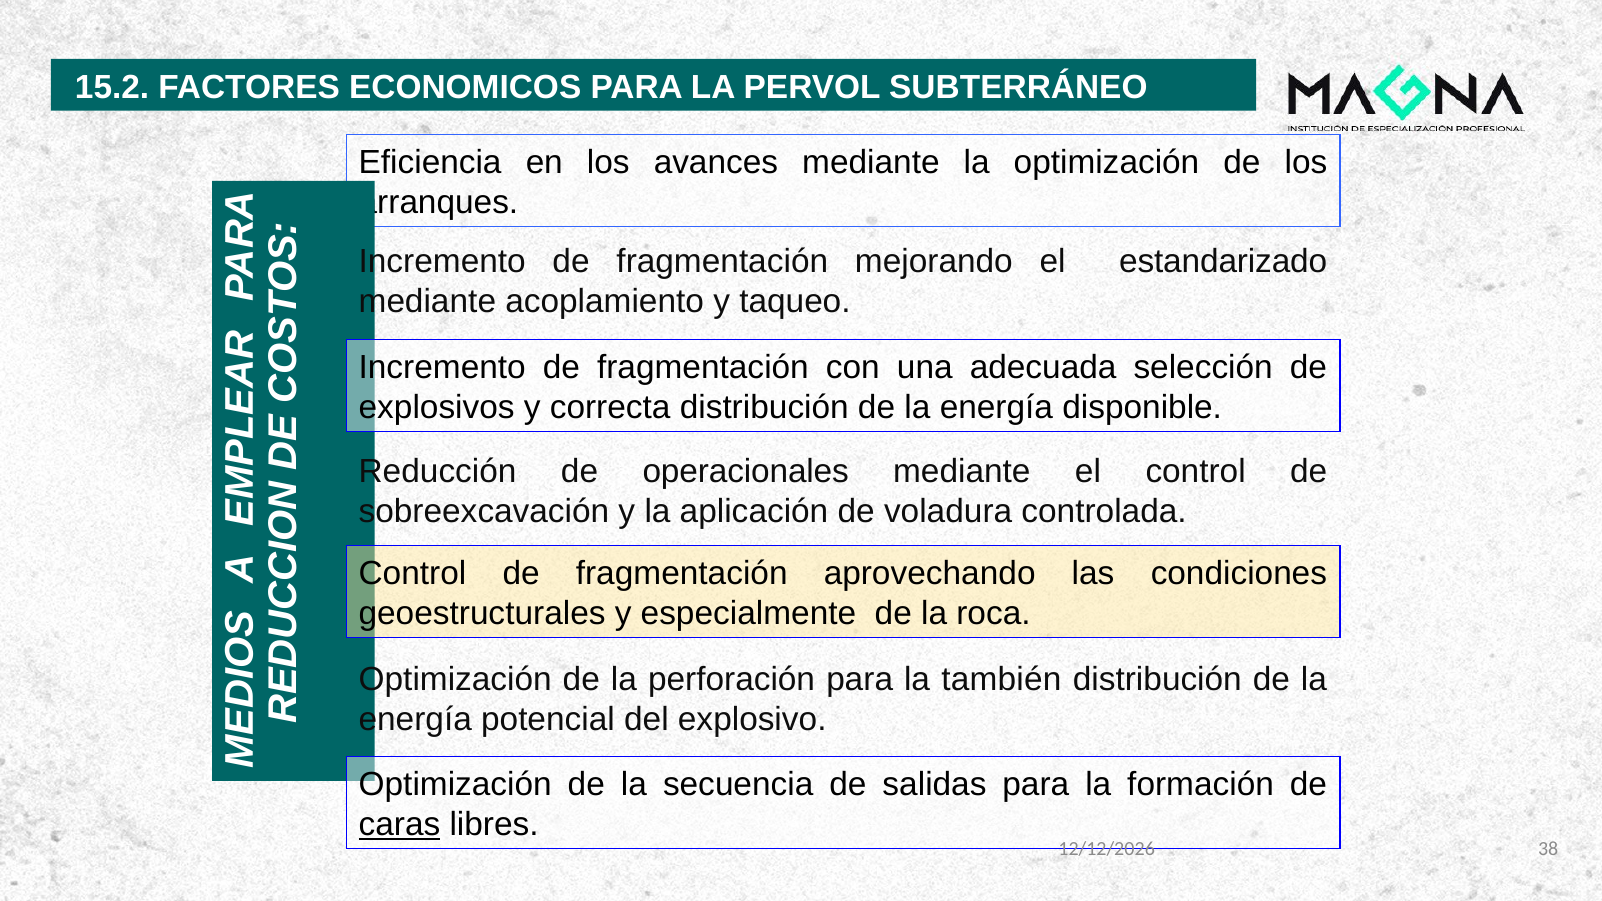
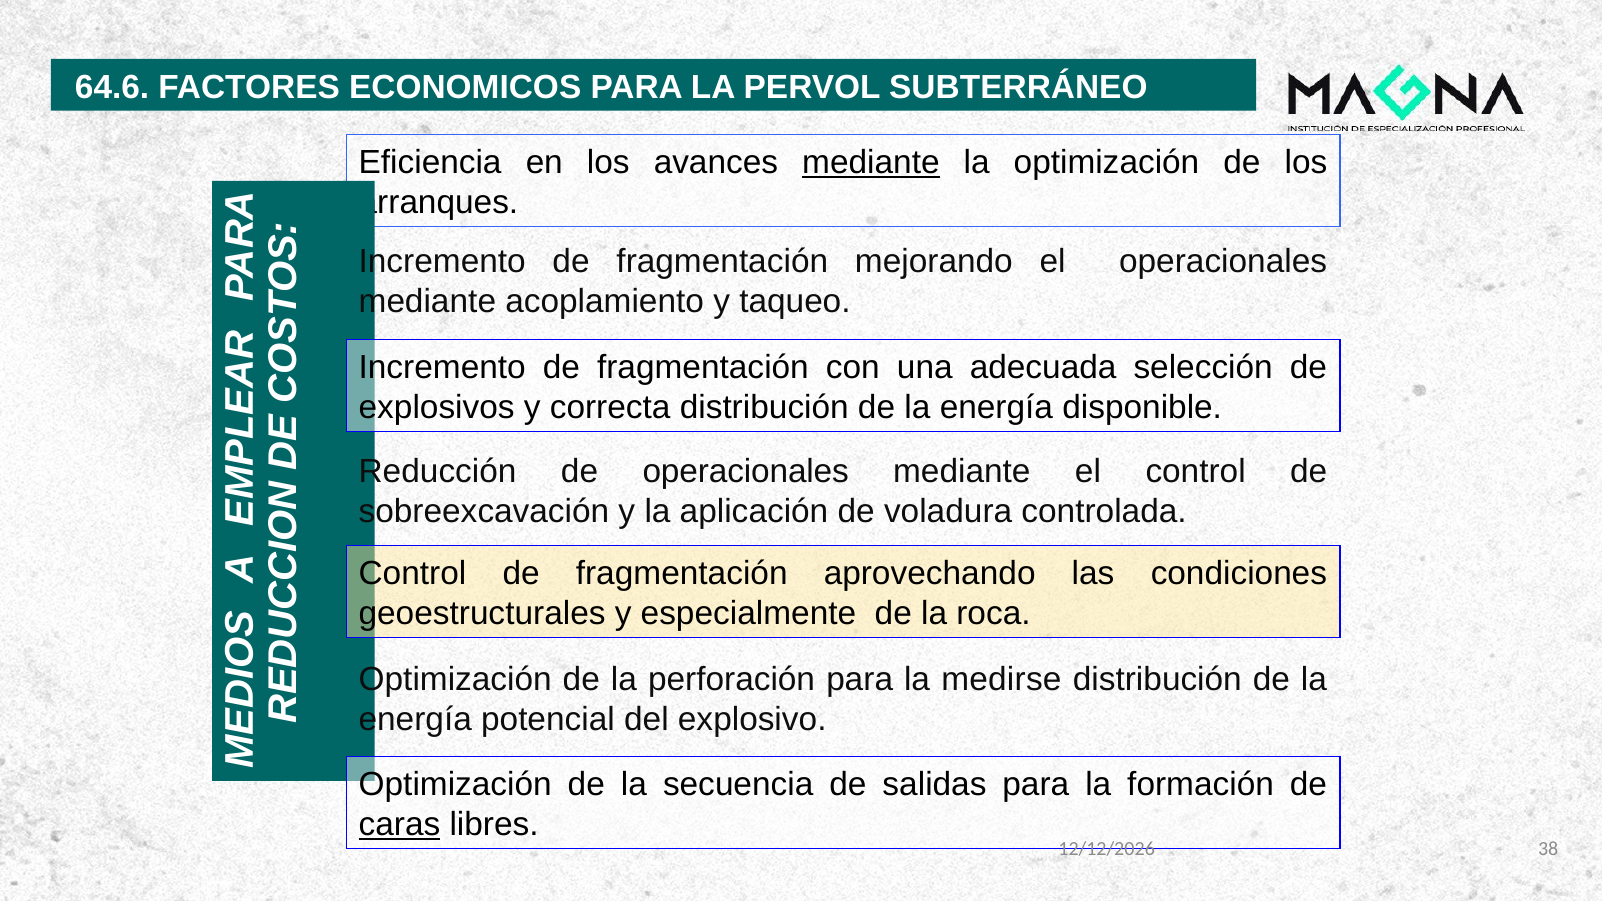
15.2: 15.2 -> 64.6 (112, 87)
mediante underline: none -> present (871, 163)
el estandarizado: estandarizado -> operacionales (1223, 262)
también: también -> medirse (1001, 679)
